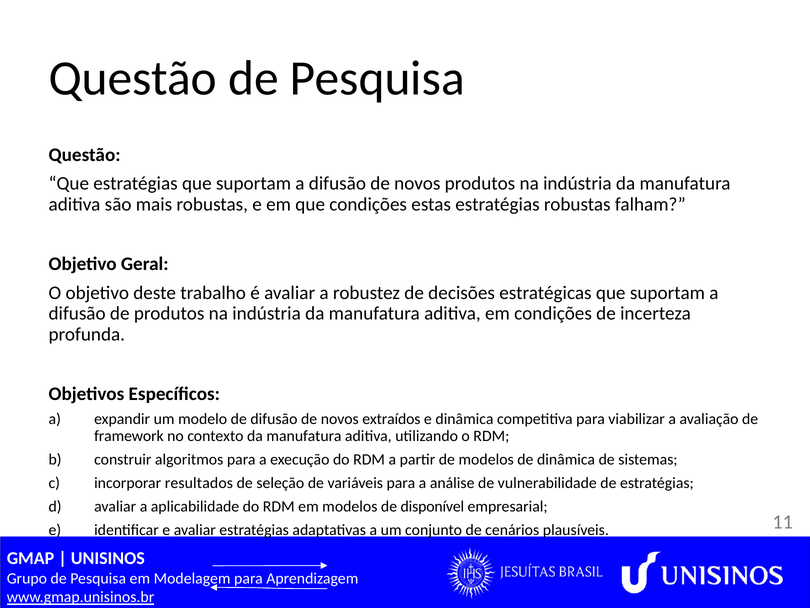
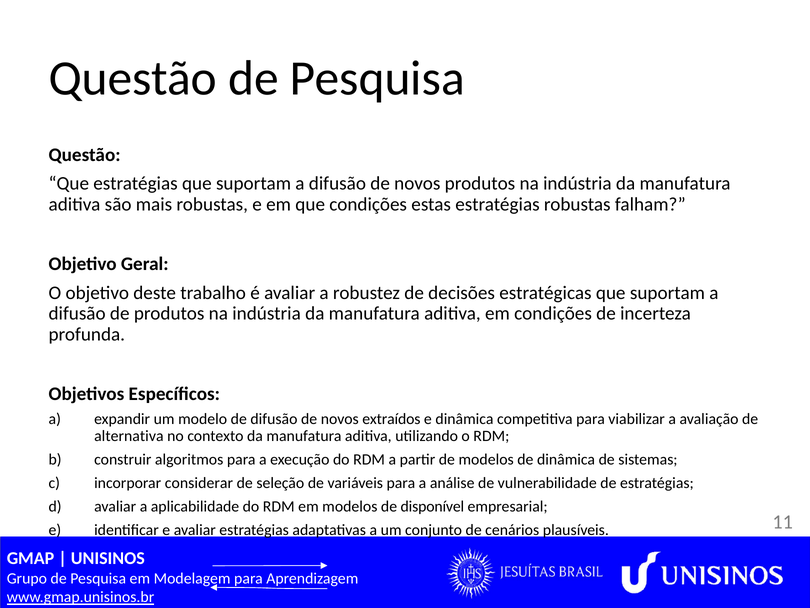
framework: framework -> alternativa (129, 436)
resultados: resultados -> considerar (199, 483)
